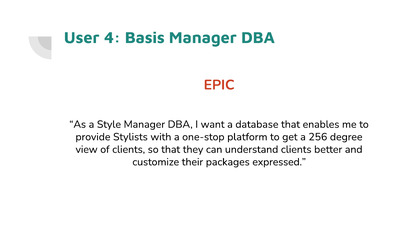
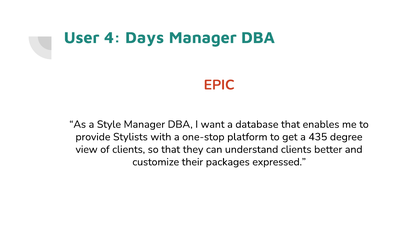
Basis: Basis -> Days (145, 38)
256: 256 -> 435 (318, 137)
